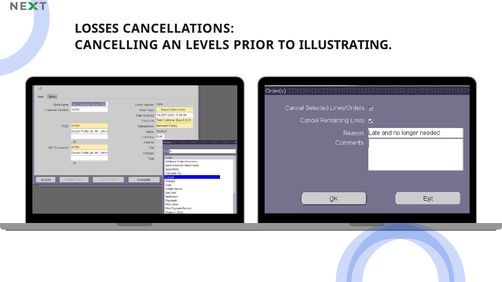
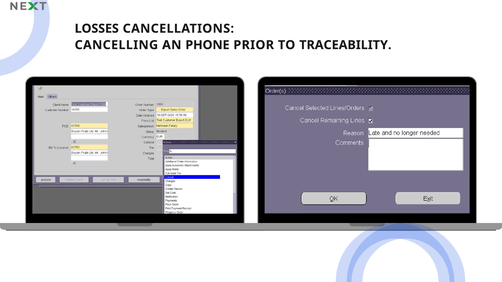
LEVELS: LEVELS -> PHONE (207, 45)
ILLUSTRATING: ILLUSTRATING -> TRACEABILITY (345, 45)
